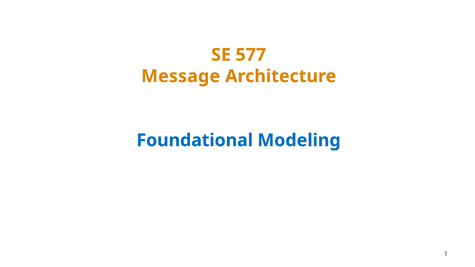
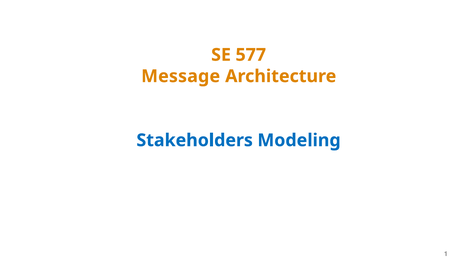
Foundational: Foundational -> Stakeholders (195, 140)
